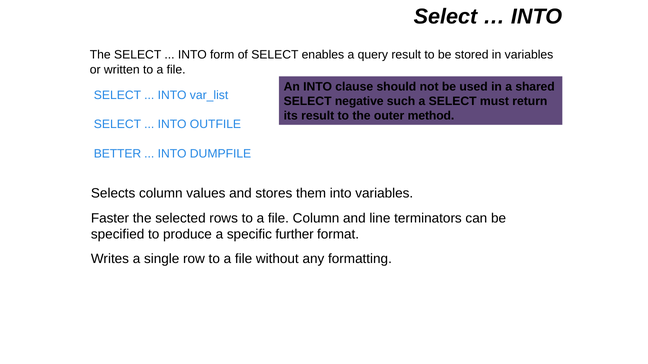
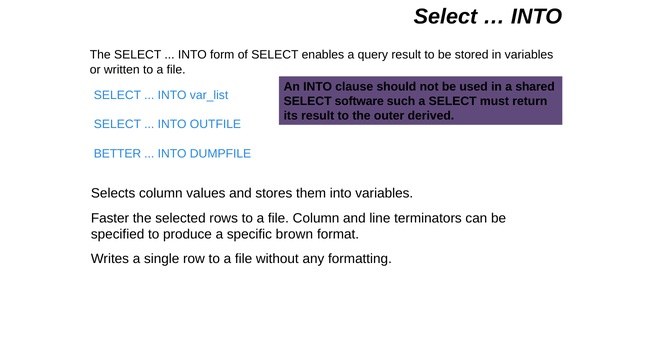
negative: negative -> software (359, 102)
method: method -> derived (431, 116)
further: further -> brown (294, 235)
